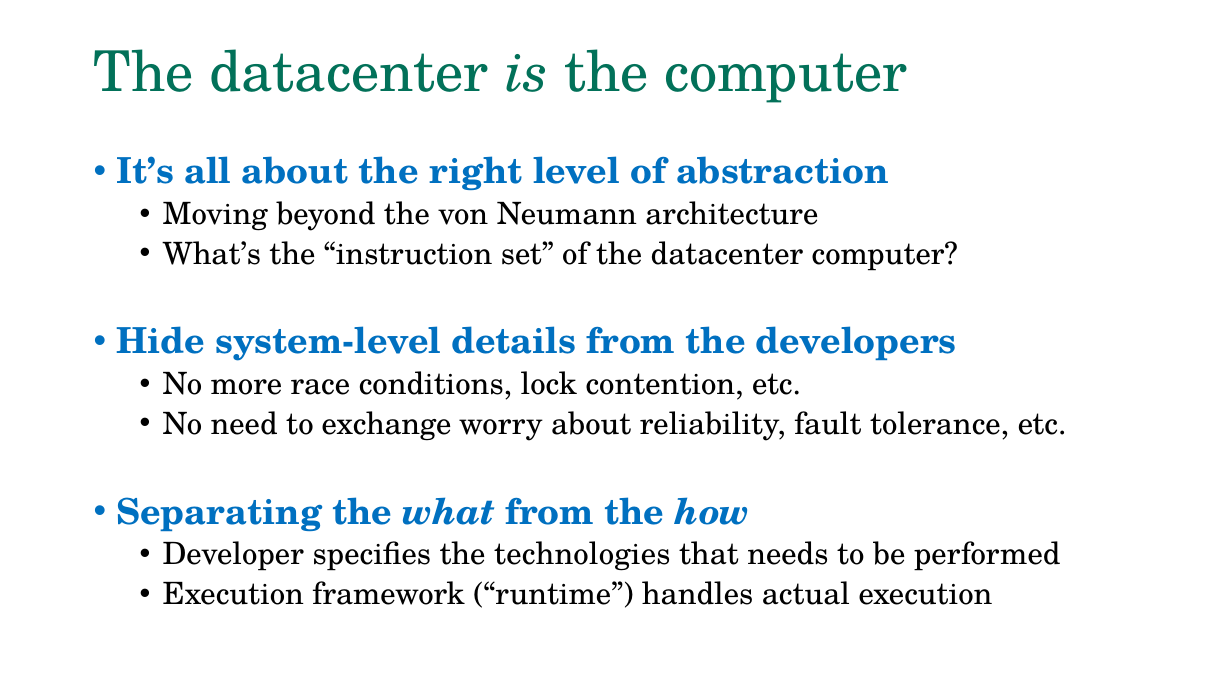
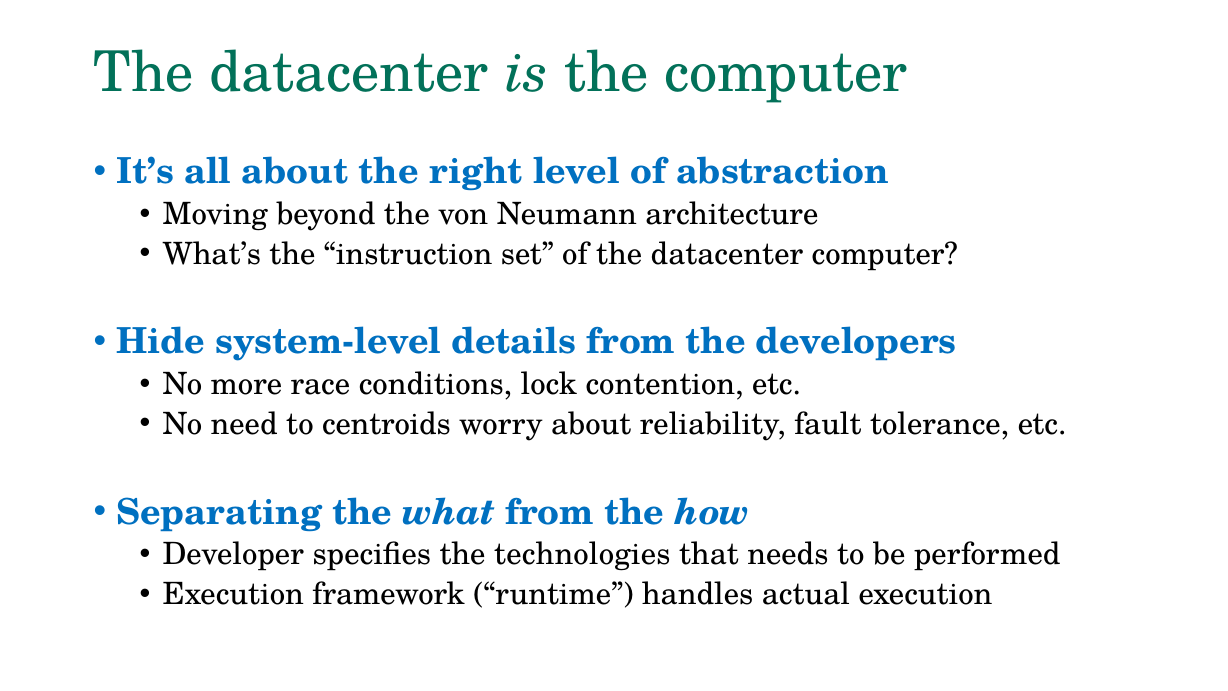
exchange: exchange -> centroids (386, 424)
